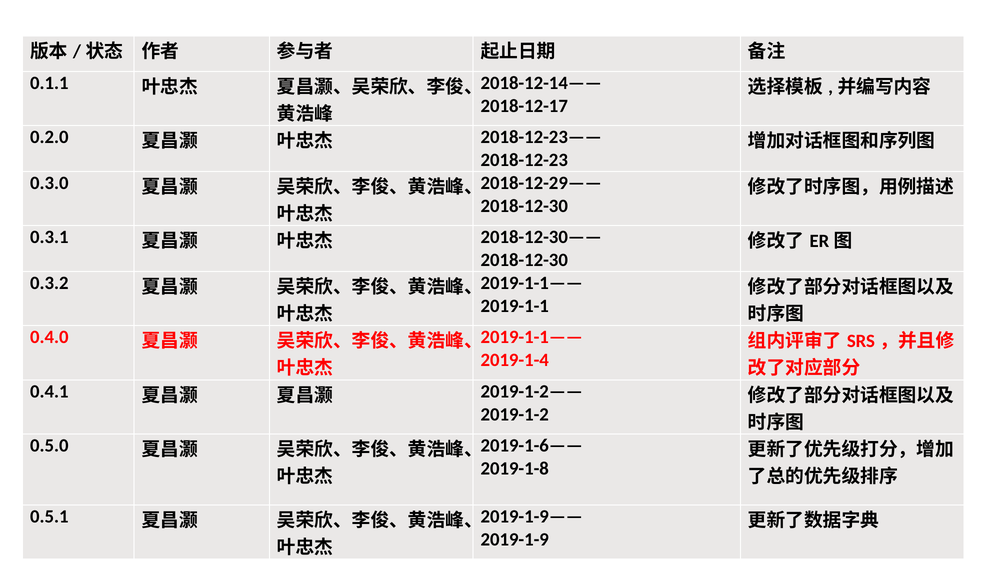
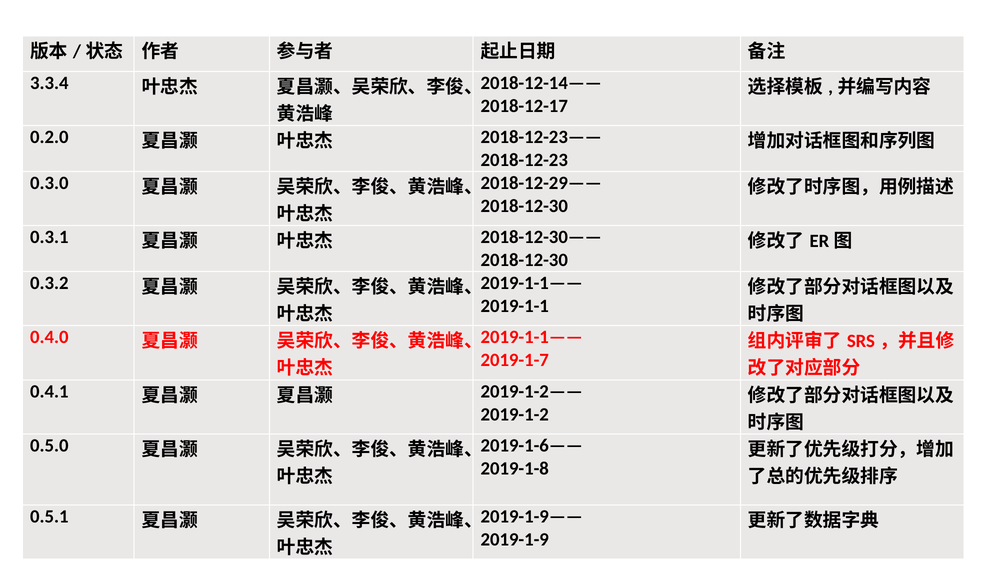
0.1.1: 0.1.1 -> 3.3.4 (49, 83)
2019-1-4: 2019-1-4 -> 2019-1-7 (515, 360)
